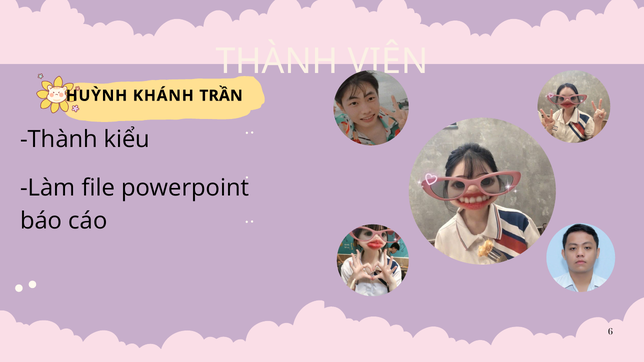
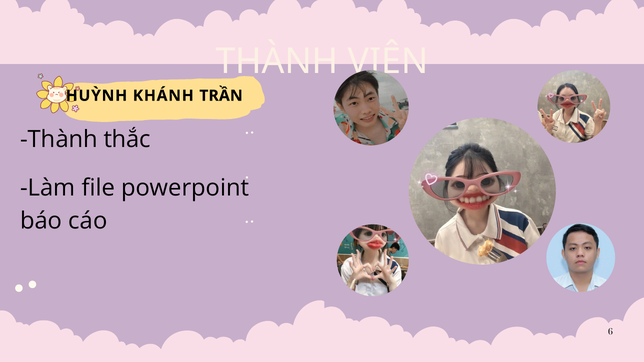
kiểu: kiểu -> thắc (127, 140)
